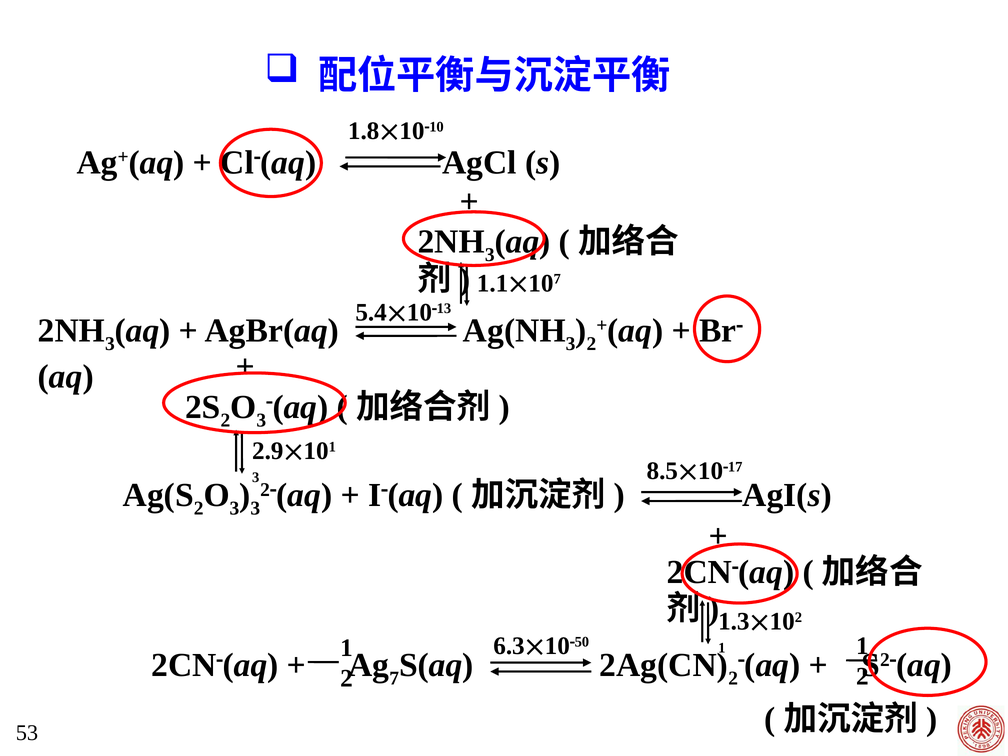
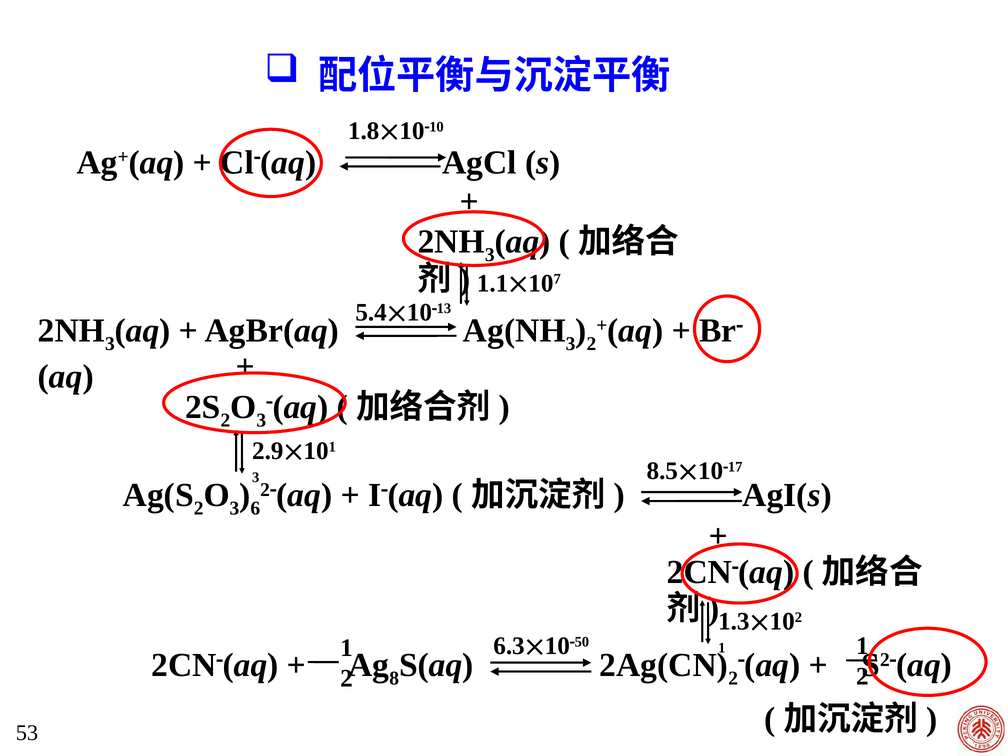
3: 3 -> 6 (255, 508)
7: 7 -> 8 (394, 678)
